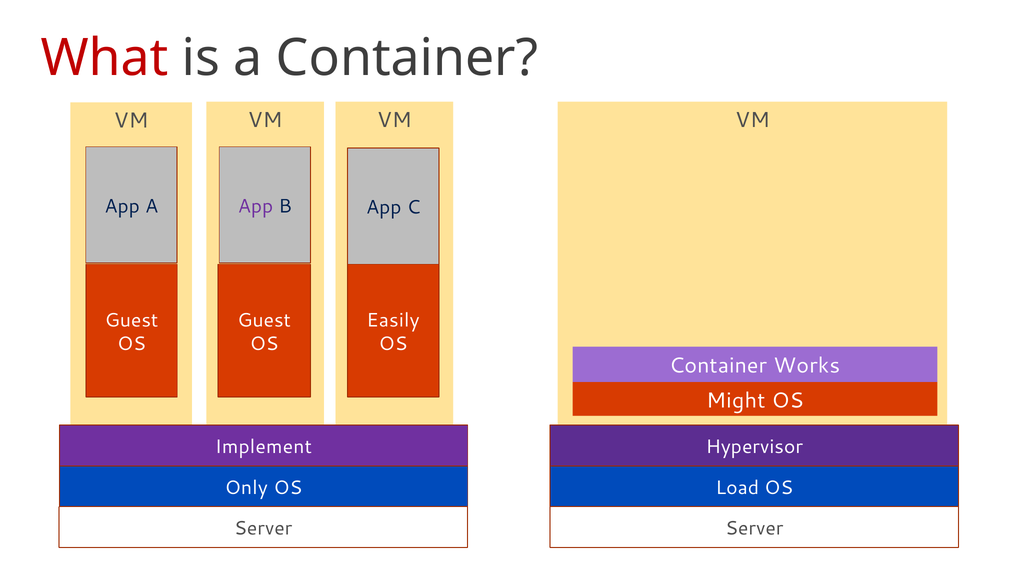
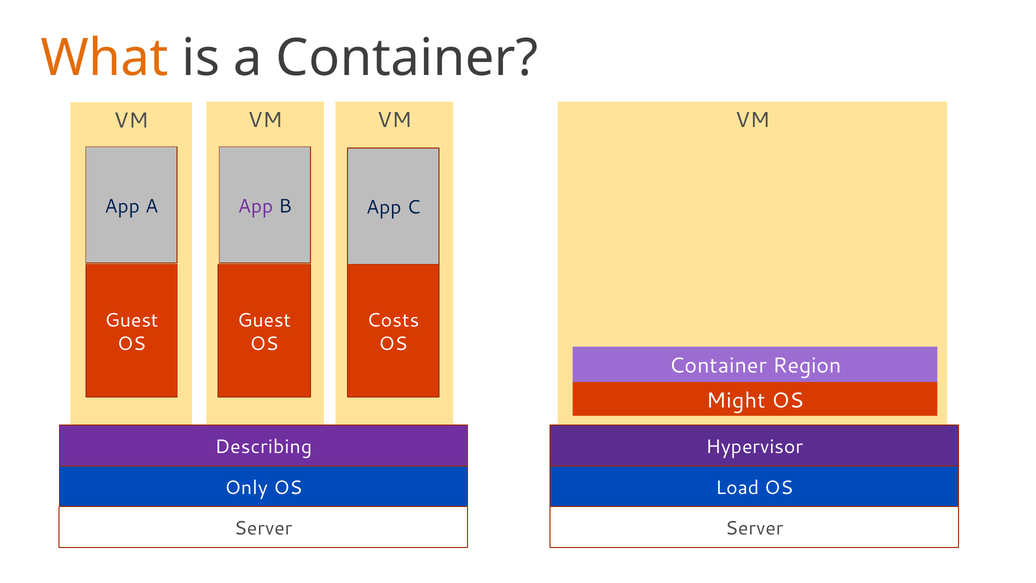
What colour: red -> orange (105, 58)
Easily: Easily -> Costs (393, 320)
Works: Works -> Region (807, 366)
Implement: Implement -> Describing (263, 447)
